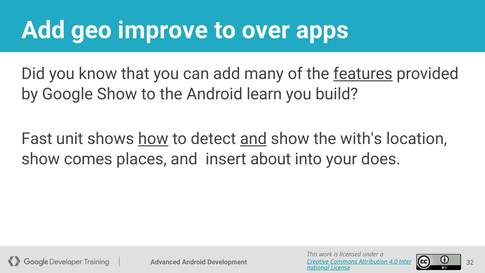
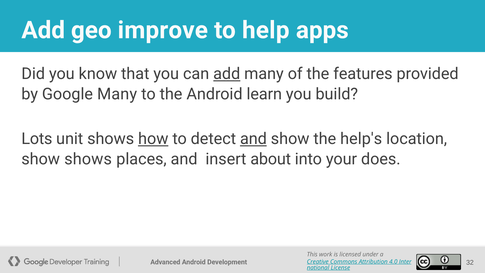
over: over -> help (266, 30)
add underline: none -> present (227, 74)
features underline: present -> none (363, 74)
Google Show: Show -> Many (117, 94)
Fast: Fast -> Lots (37, 139)
with's: with's -> help's (361, 139)
show comes: comes -> shows (88, 159)
